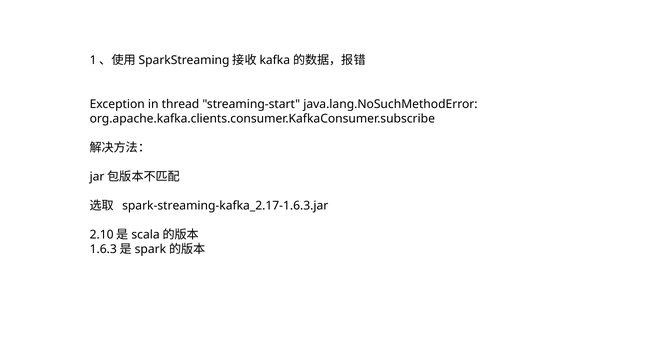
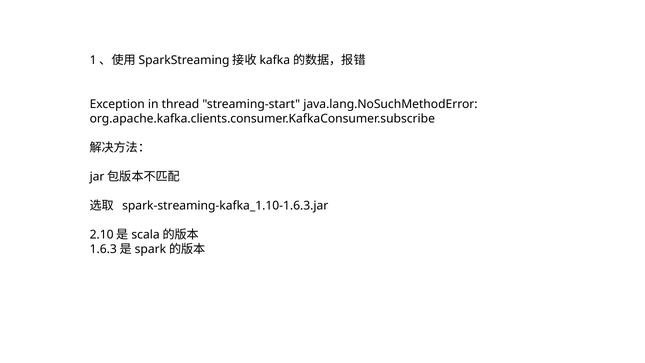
spark-streaming-kafka_2.17-1.6.3.jar: spark-streaming-kafka_2.17-1.6.3.jar -> spark-streaming-kafka_1.10-1.6.3.jar (225, 206)
